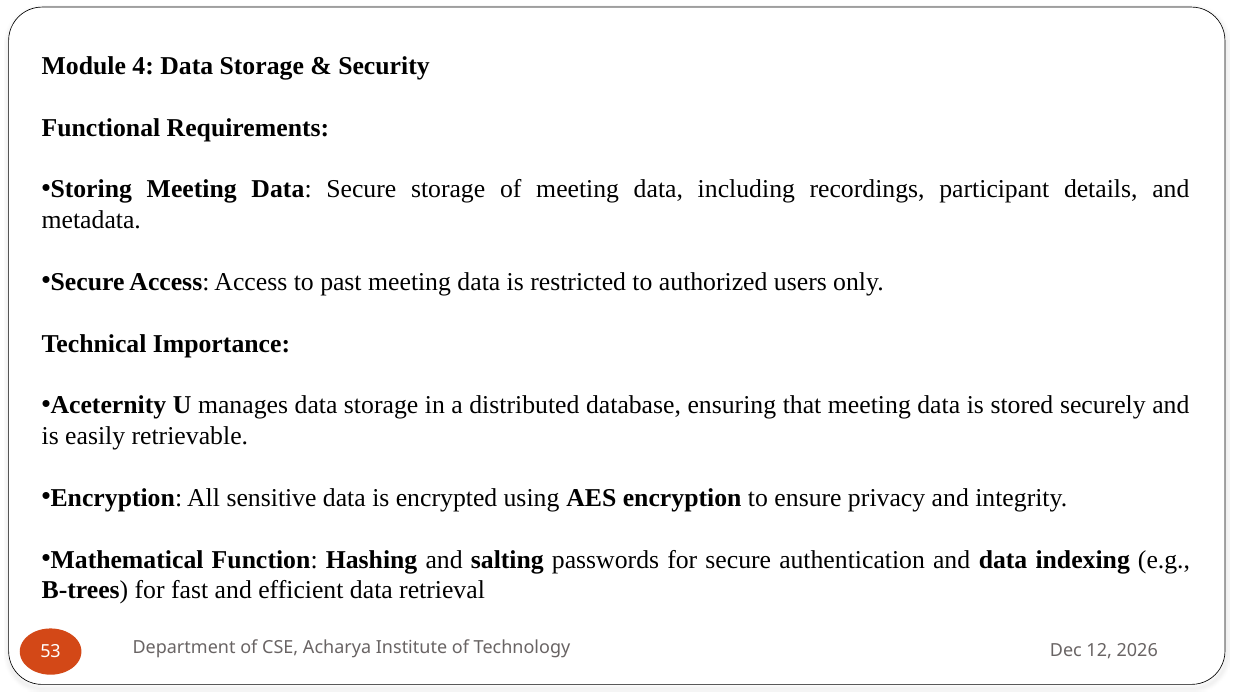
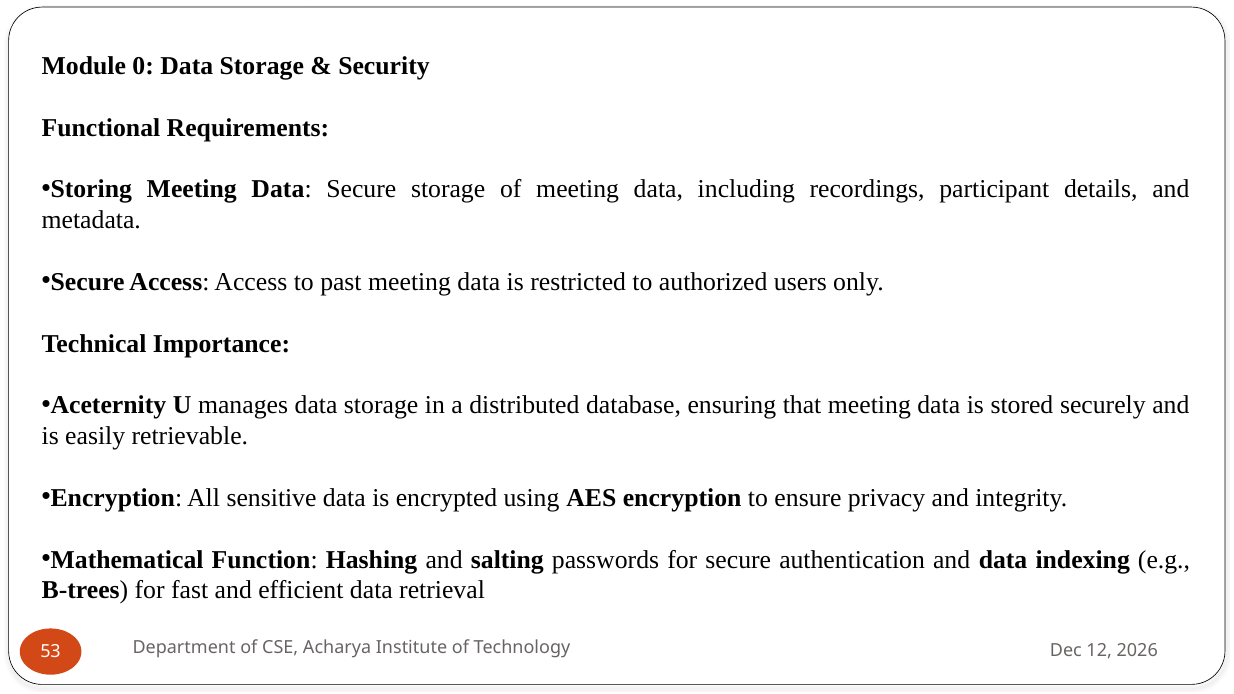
4: 4 -> 0 (143, 66)
